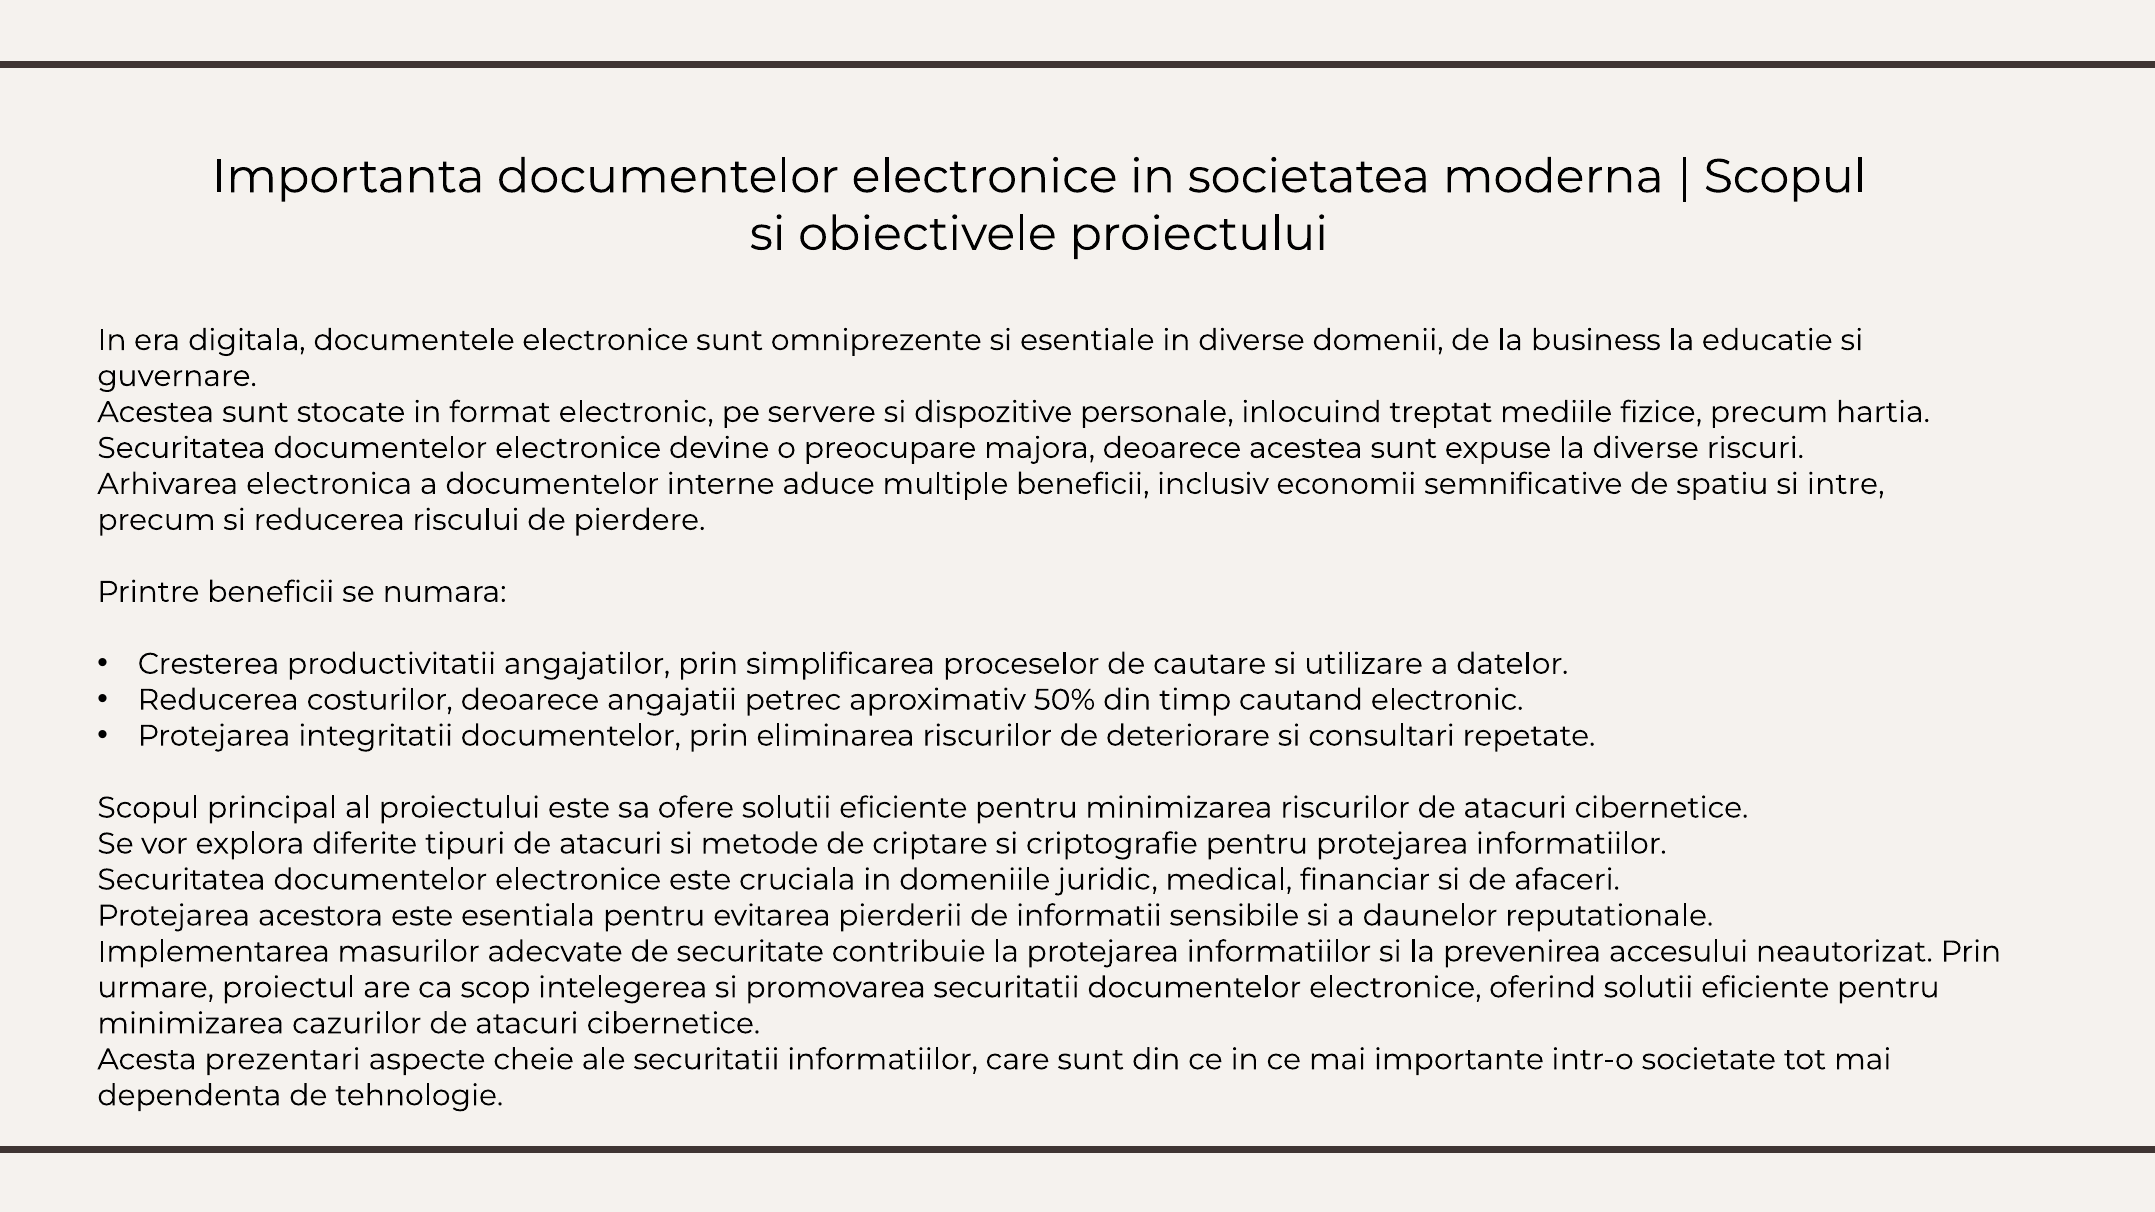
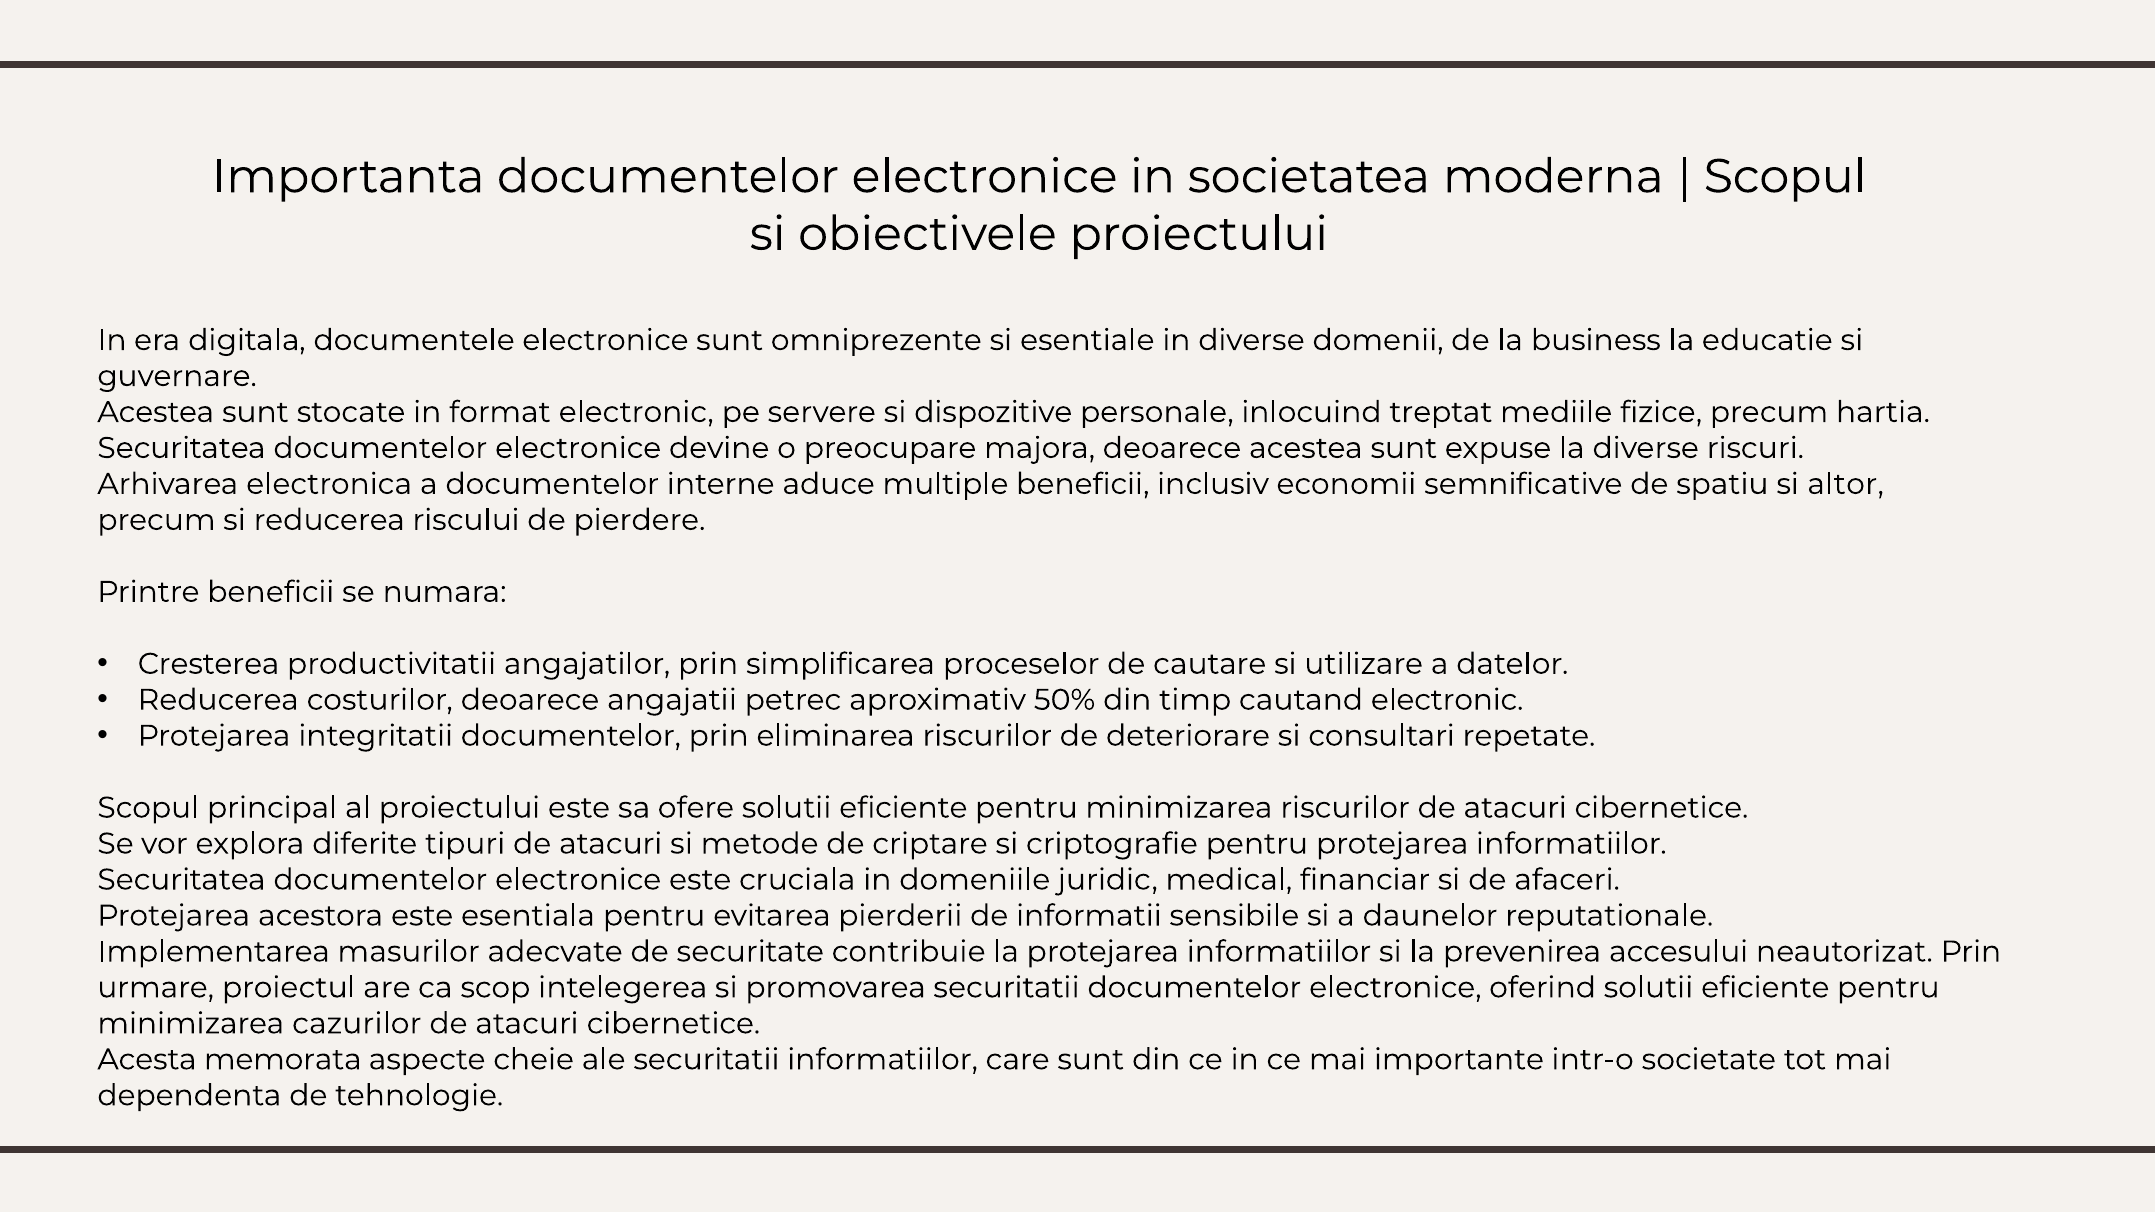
intre: intre -> altor (1846, 484)
prezentari: prezentari -> memorata (283, 1060)
